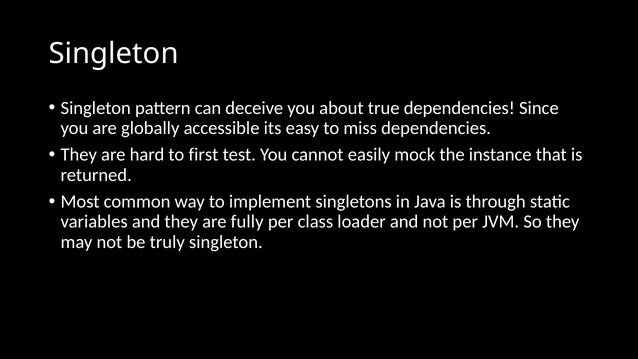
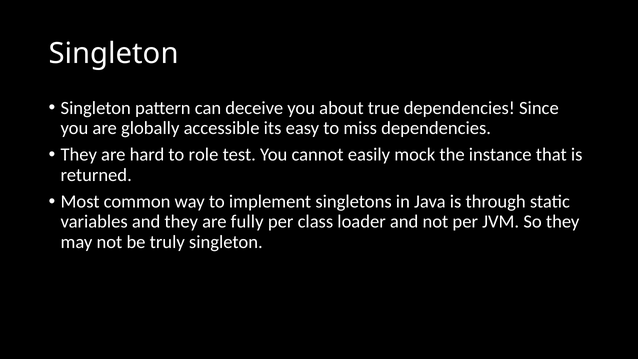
first: first -> role (203, 155)
